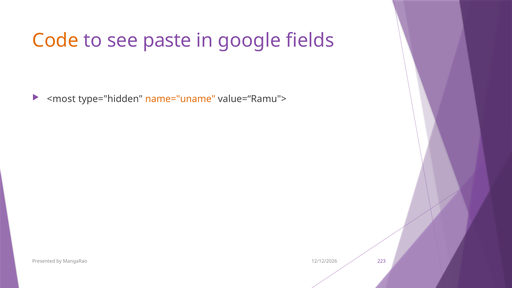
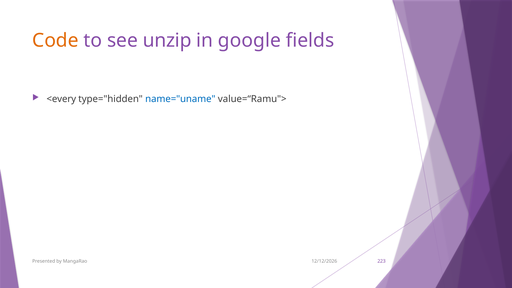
paste: paste -> unzip (167, 40)
<most: <most -> <every (61, 99)
name="uname colour: orange -> blue (180, 99)
